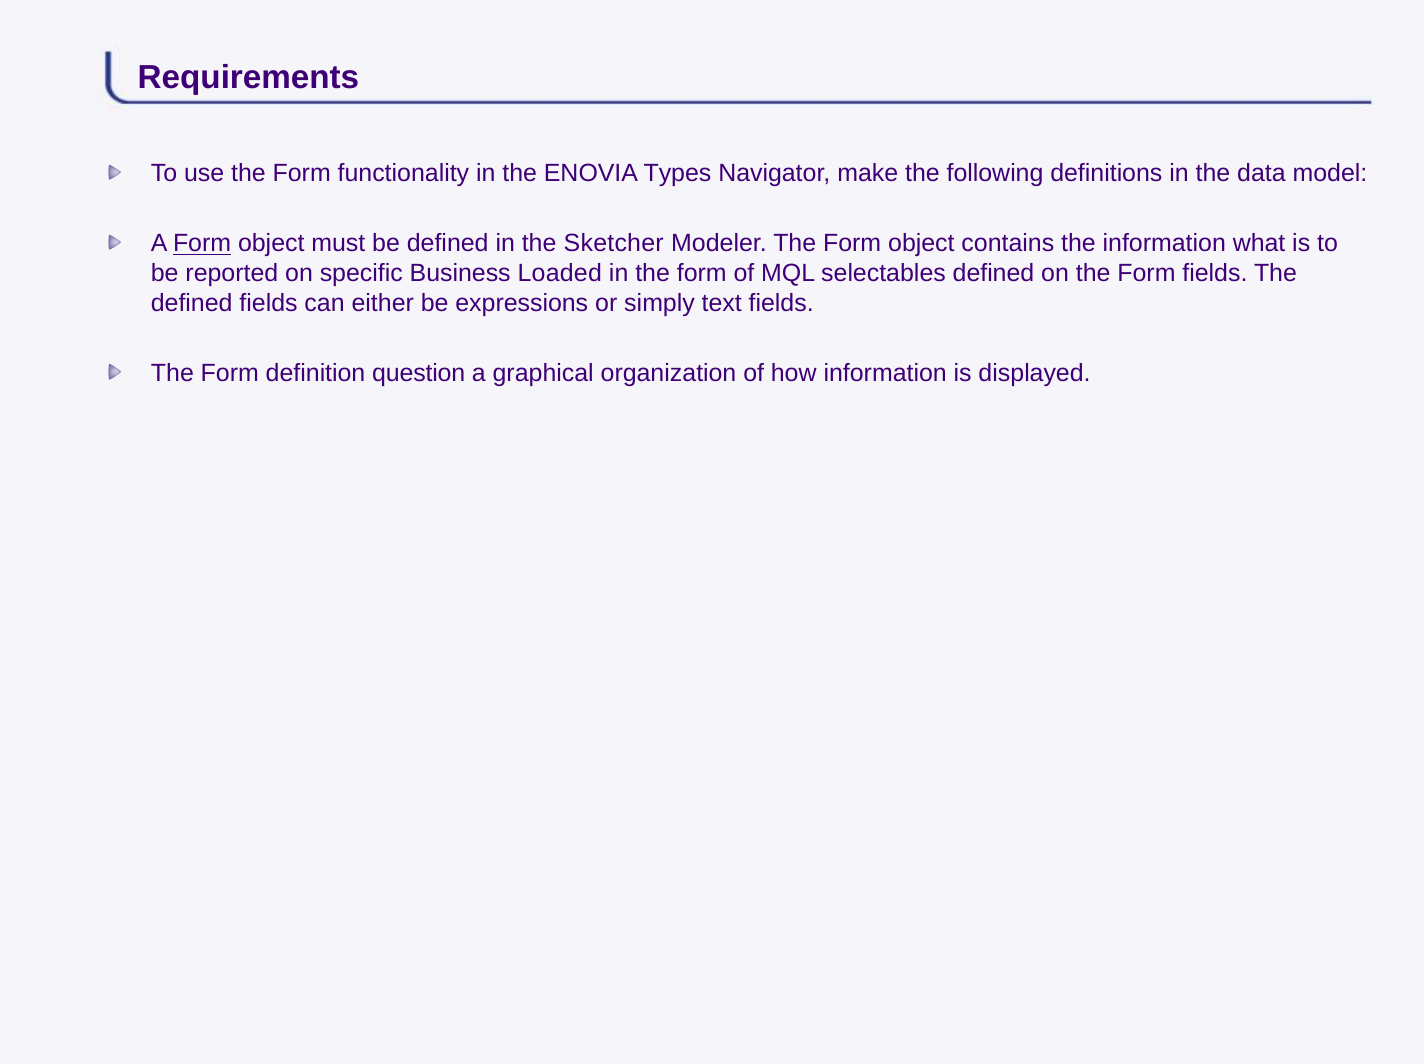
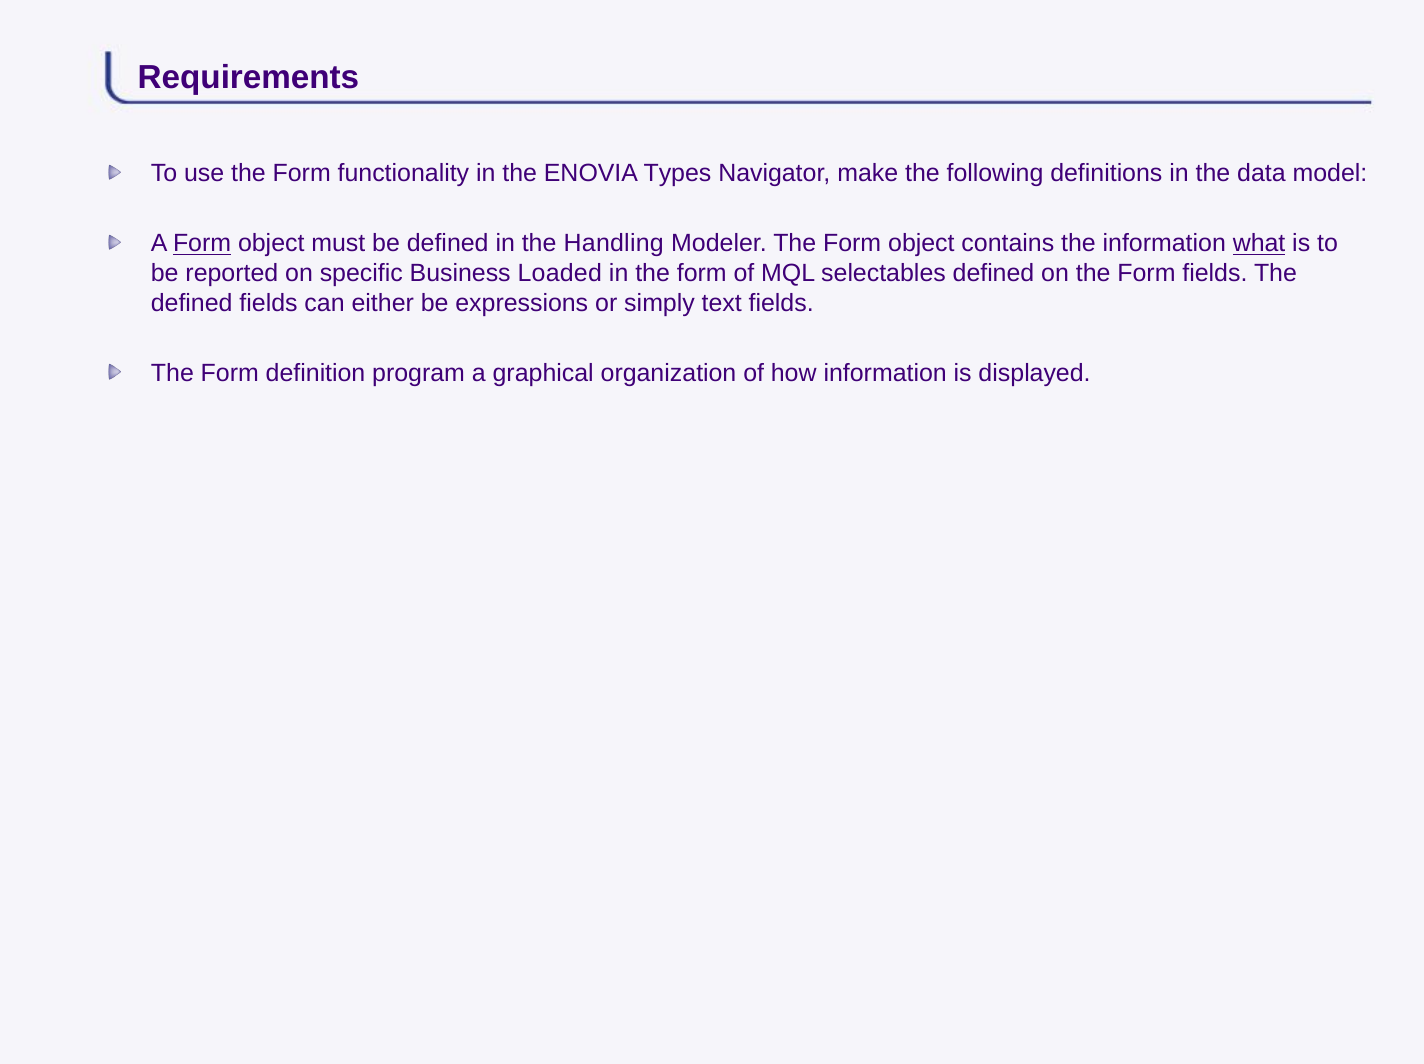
Sketcher: Sketcher -> Handling (614, 244)
what underline: none -> present (1259, 244)
question: question -> program (419, 373)
